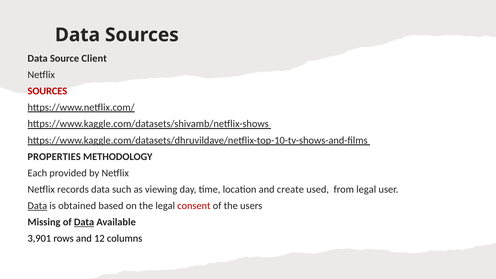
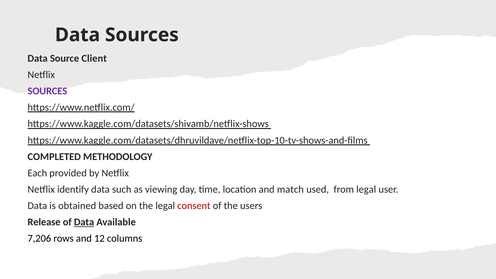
SOURCES colour: red -> purple (47, 91)
PROPERTIES: PROPERTIES -> COMPLETED (54, 157)
records: records -> identify (73, 189)
create: create -> match (290, 189)
Data underline: present -> none (37, 206)
Missing: Missing -> Release (44, 222)
3,901: 3,901 -> 7,206 (39, 238)
